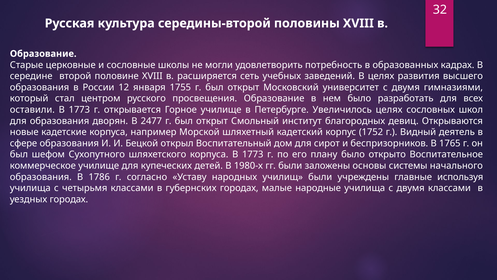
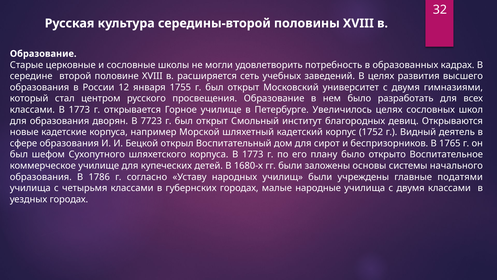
оставили: оставили -> классами (32, 110)
2477: 2477 -> 7723 (151, 121)
1980-х: 1980-х -> 1680-х (248, 165)
используя: используя -> податями (460, 177)
